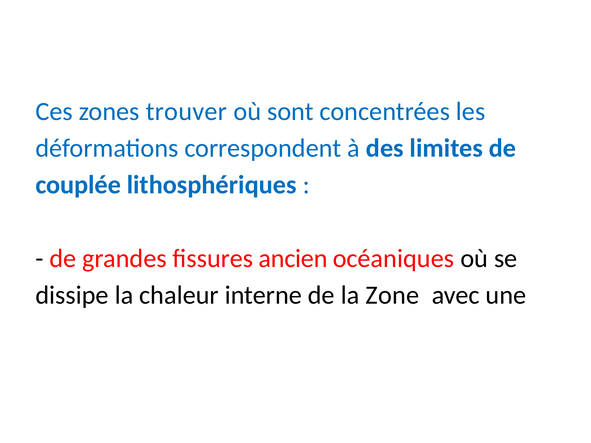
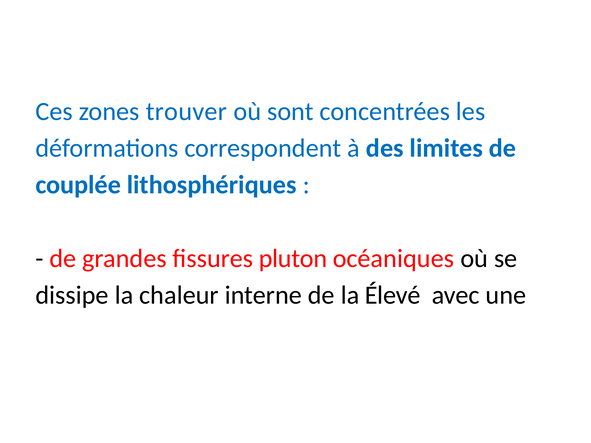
ancien: ancien -> pluton (293, 259)
Zone: Zone -> Élevé (393, 295)
